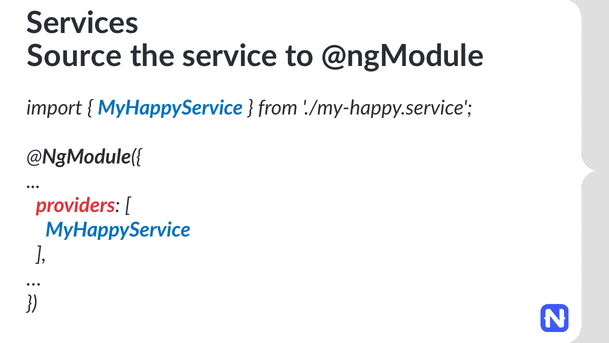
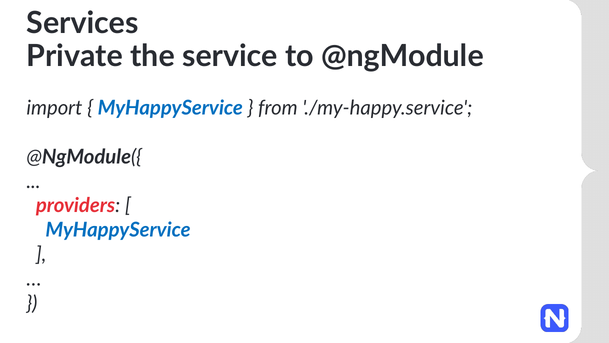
Source: Source -> Private (75, 56)
